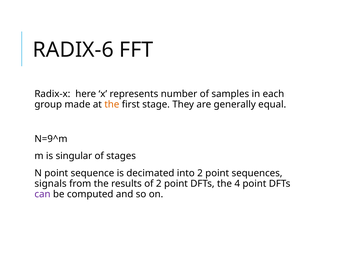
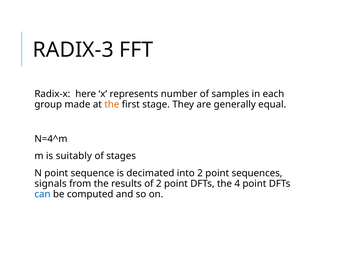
RADIX-6: RADIX-6 -> RADIX-3 (73, 50)
N=9^m: N=9^m -> N=4^m (51, 139)
singular: singular -> suitably (74, 156)
can colour: purple -> blue (42, 194)
